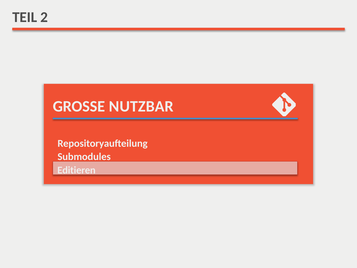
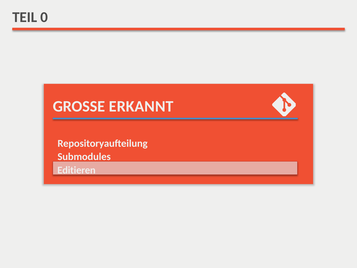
2: 2 -> 0 (44, 17)
NUTZBAR: NUTZBAR -> ERKANNT (141, 106)
